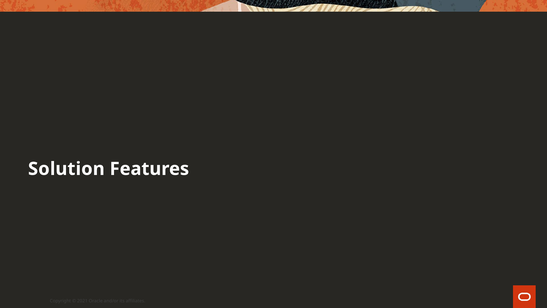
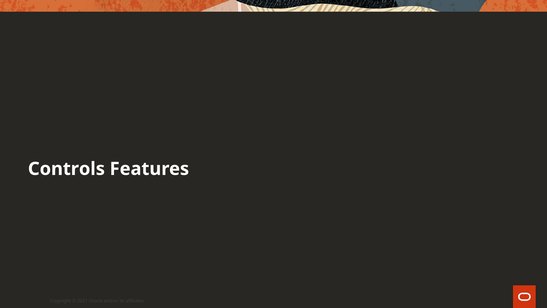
Solution: Solution -> Controls (66, 169)
